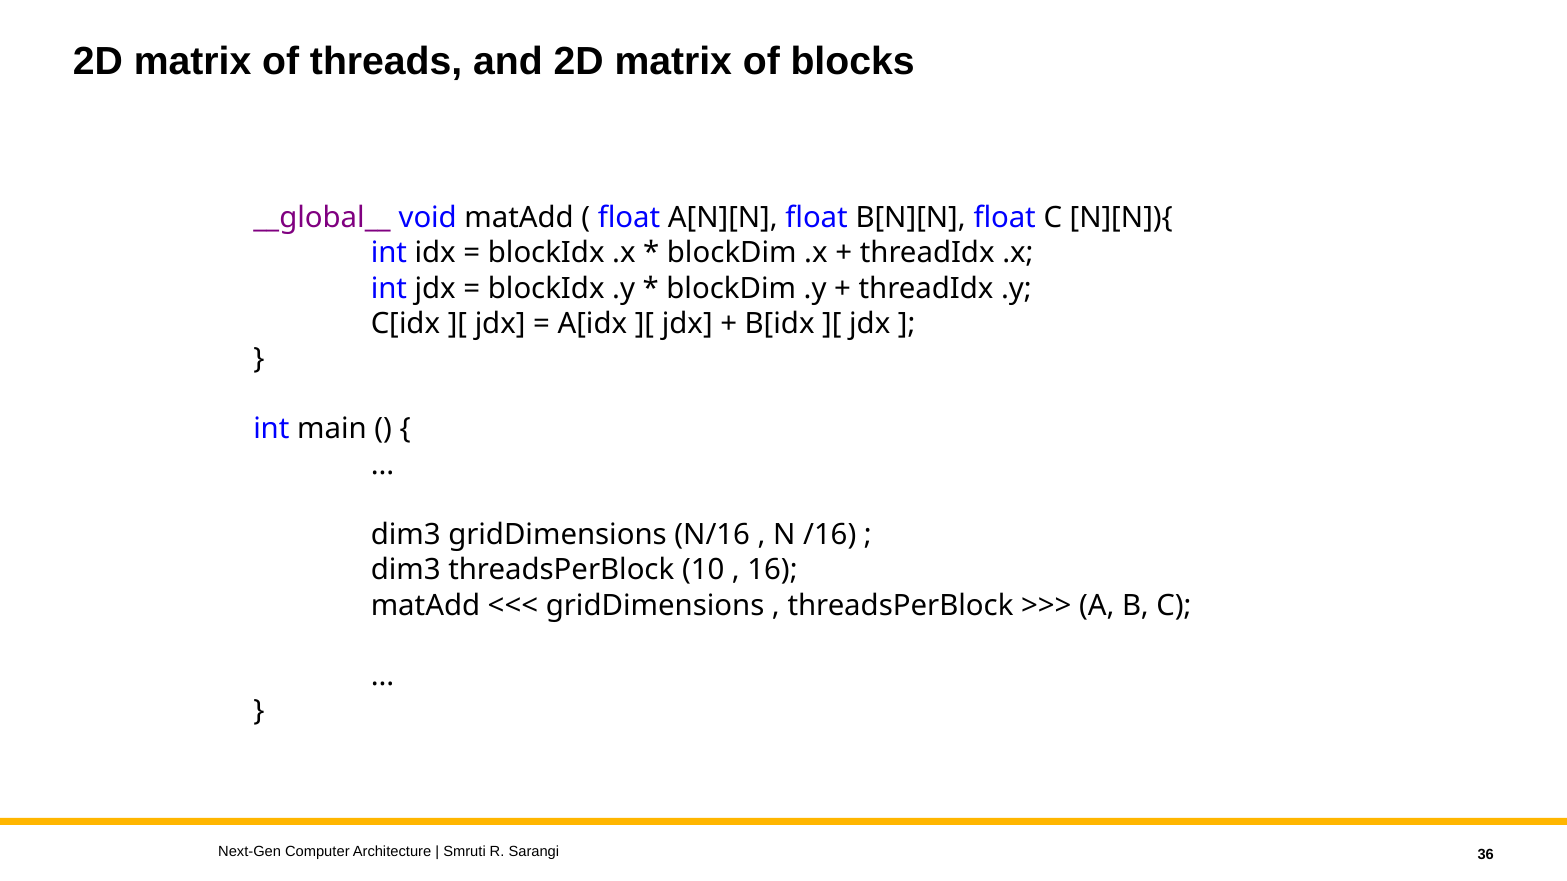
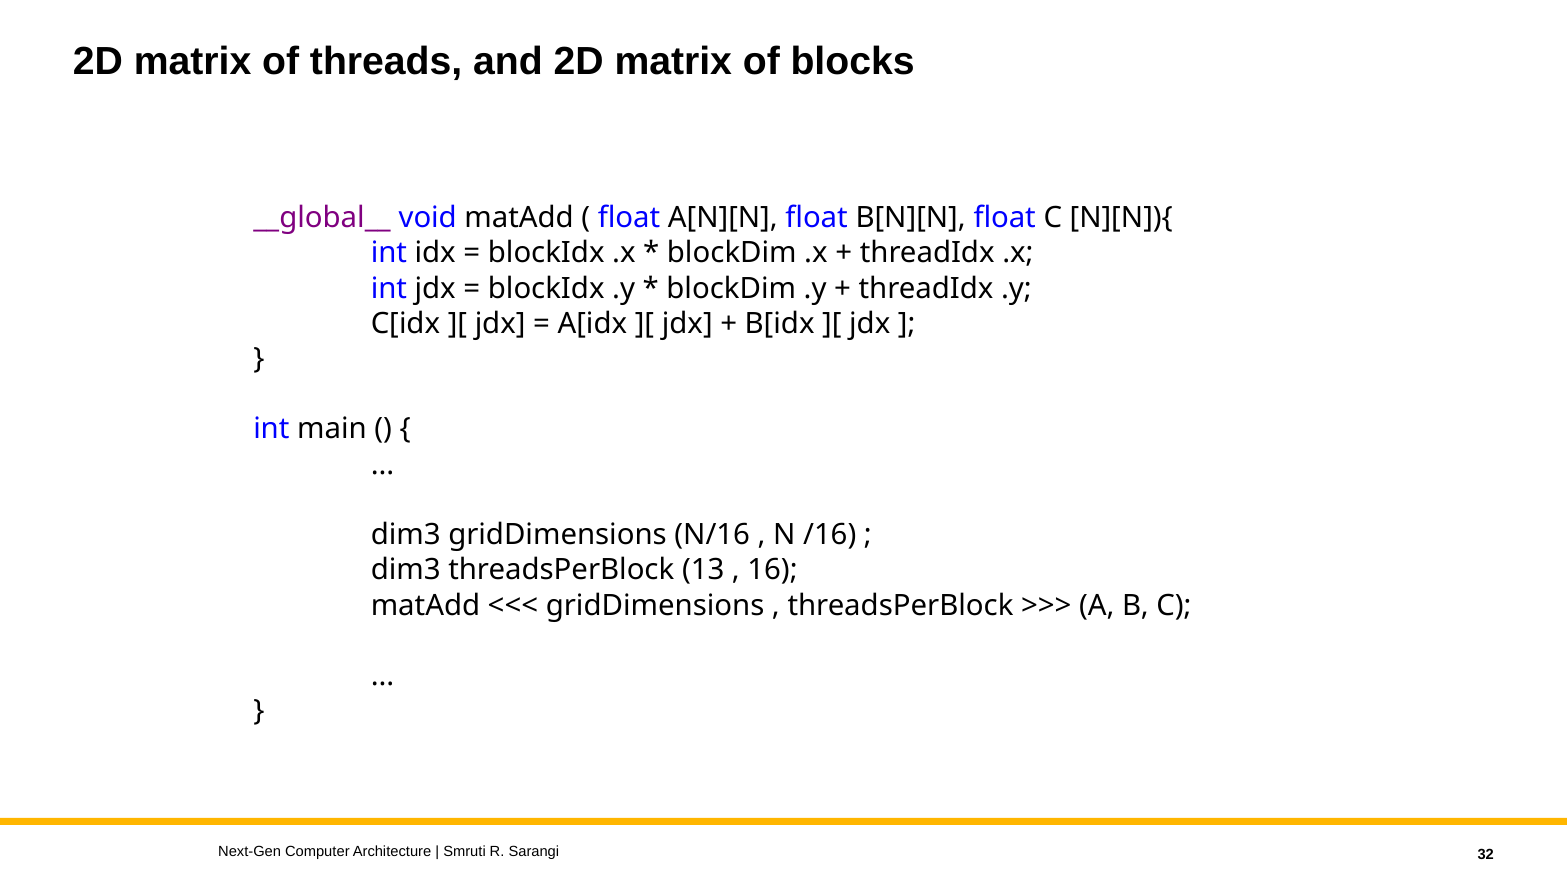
10: 10 -> 13 (703, 571)
36: 36 -> 32 (1486, 855)
